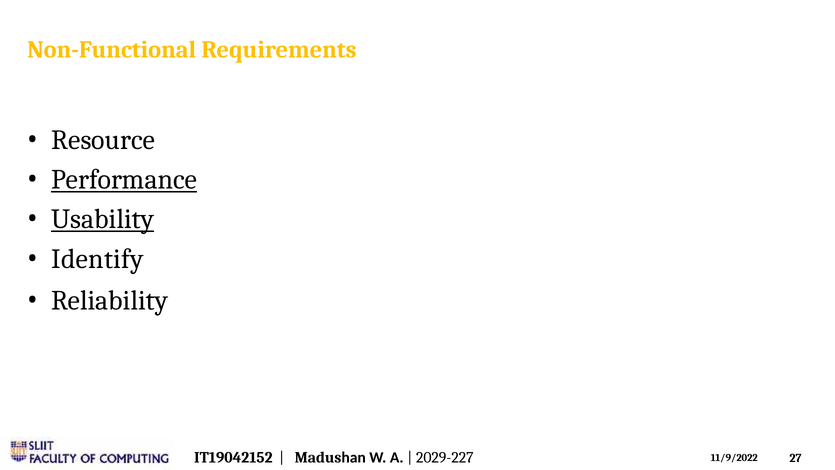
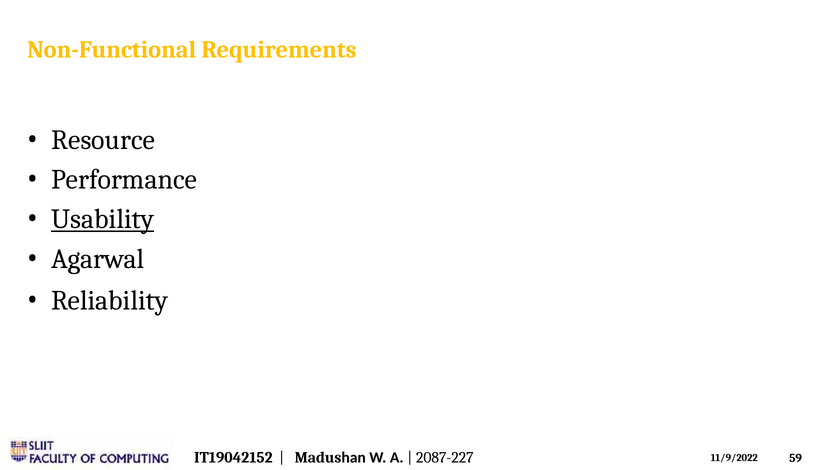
Performance underline: present -> none (124, 180)
Identify: Identify -> Agarwal (98, 259)
2029-227: 2029-227 -> 2087-227 (445, 457)
27: 27 -> 59 (796, 458)
